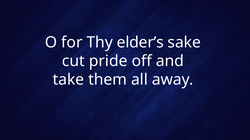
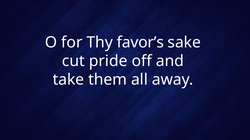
elder’s: elder’s -> favor’s (140, 42)
